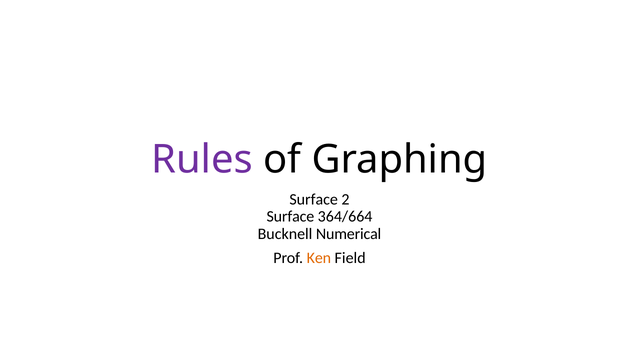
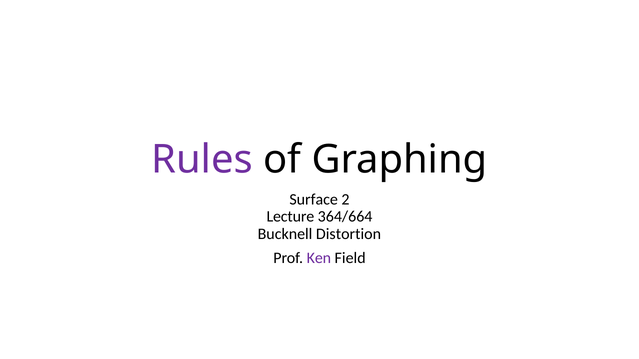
Surface: Surface -> Lecture (290, 217)
Numerical: Numerical -> Distortion (348, 234)
Ken colour: orange -> purple (319, 258)
